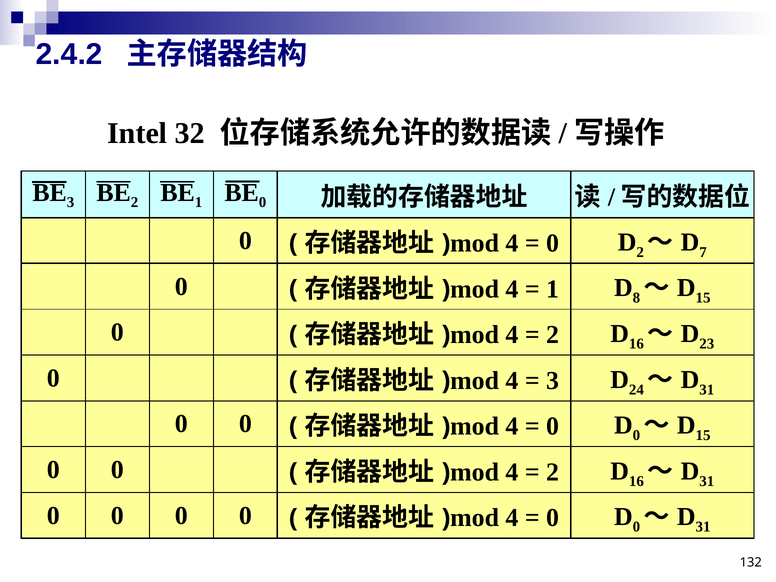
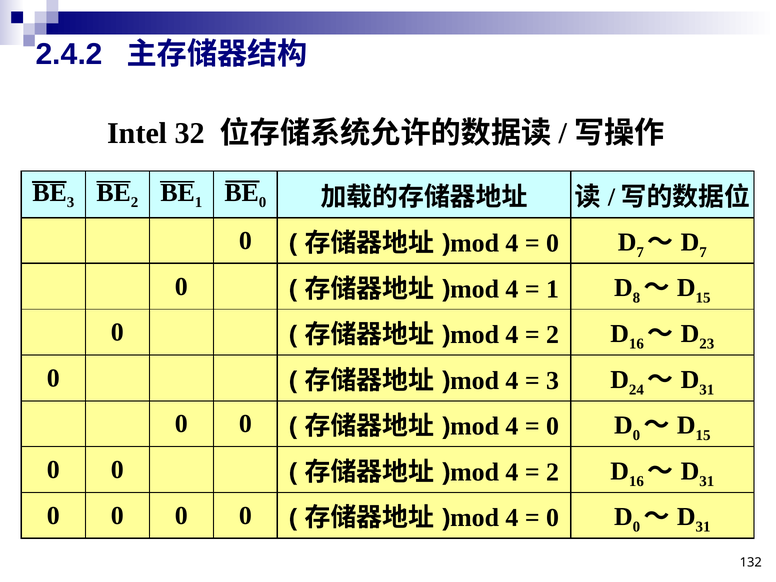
2: 2 -> 7 (640, 252)
